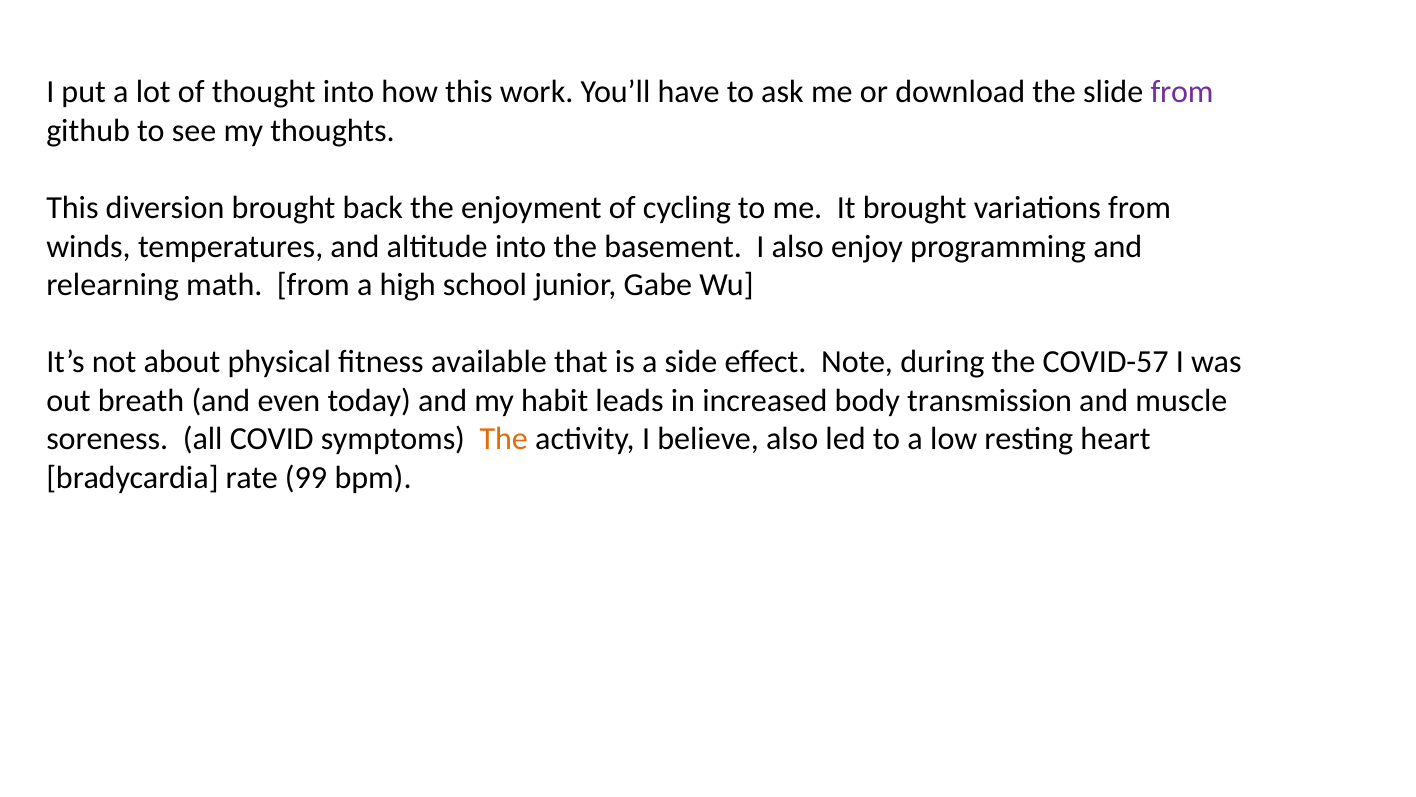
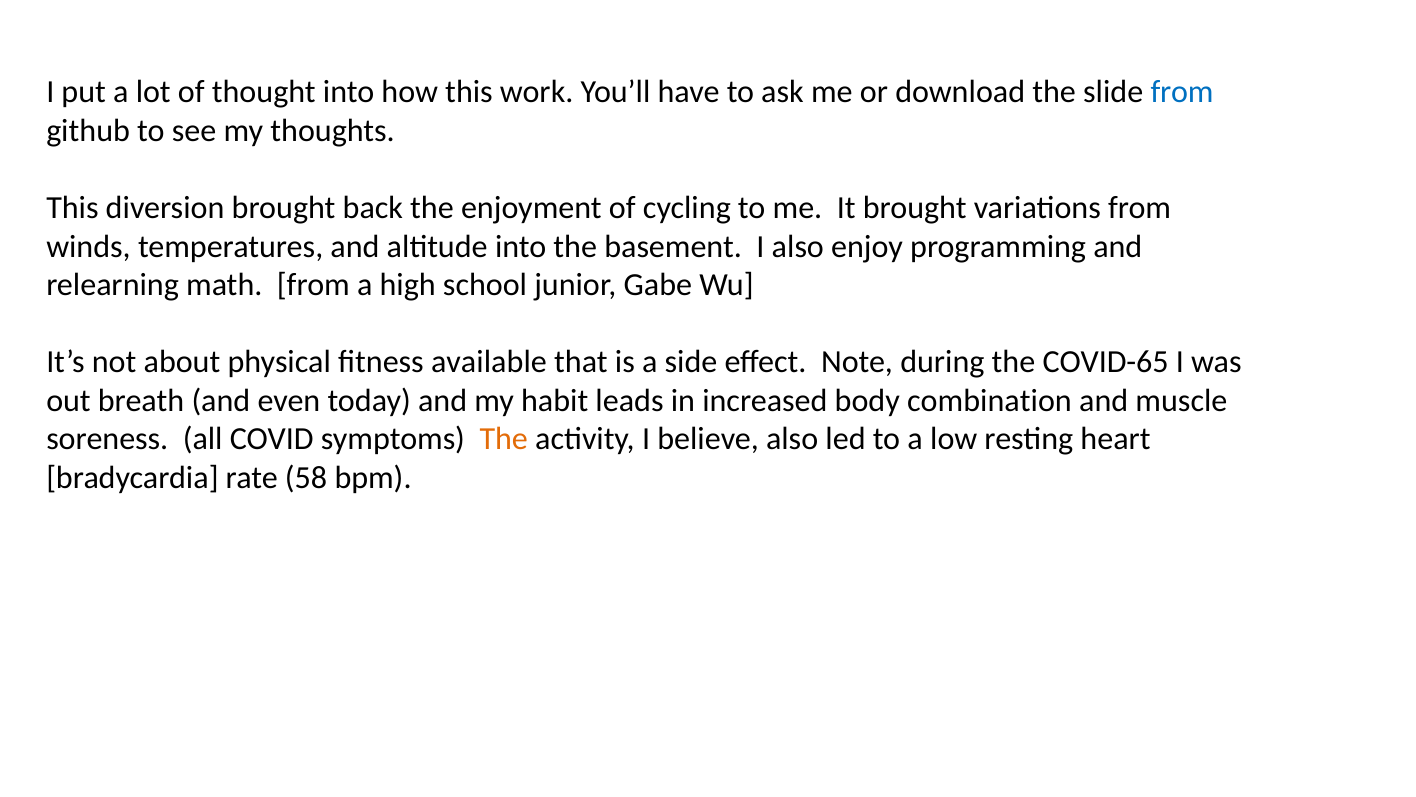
from colour: purple -> blue (1182, 92)
COVID-57: COVID-57 -> COVID-65 (1106, 362)
transmission: transmission -> combination (990, 400)
99: 99 -> 58 (306, 478)
